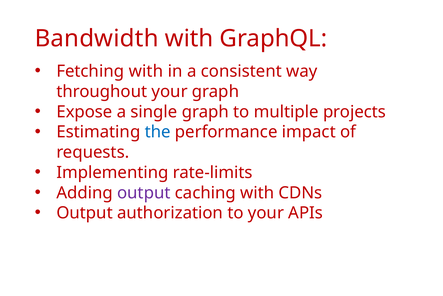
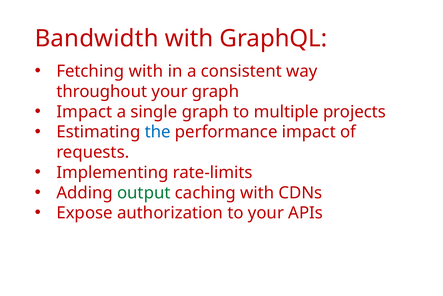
Expose: Expose -> Impact (84, 112)
output colour: purple -> green (144, 192)
Output: Output -> Expose (85, 213)
